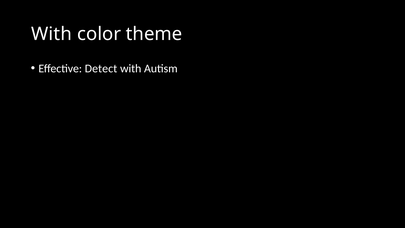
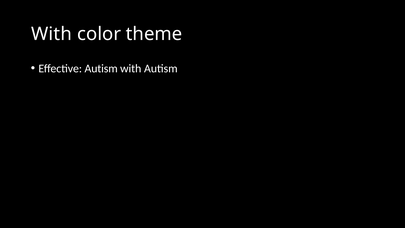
Effective Detect: Detect -> Autism (101, 68)
